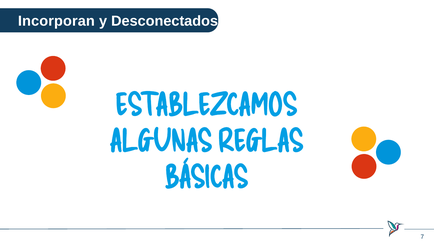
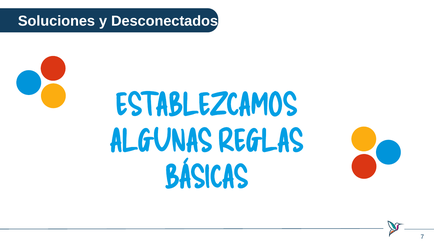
Incorporan: Incorporan -> Soluciones (56, 21)
